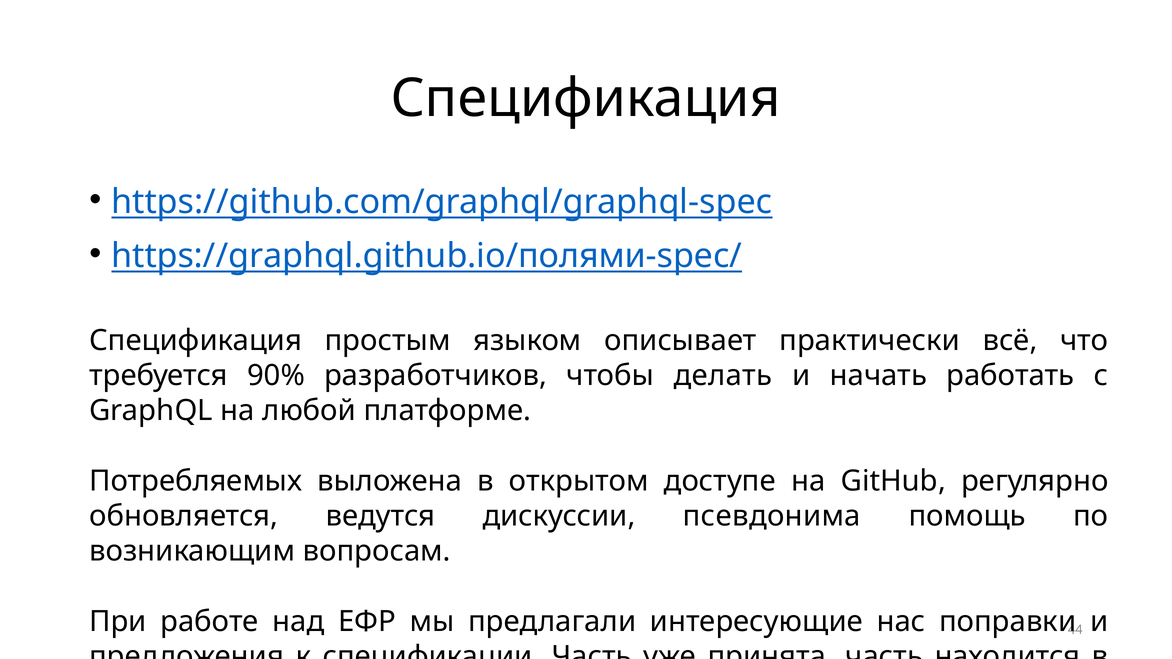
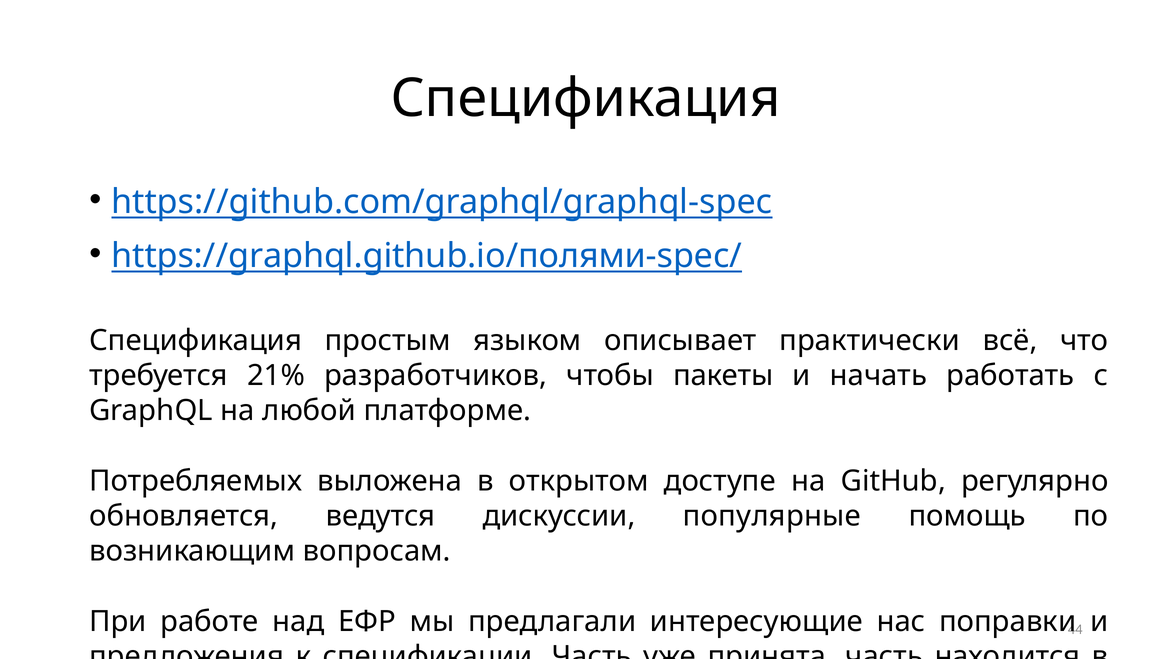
90%: 90% -> 21% (276, 376)
делать: делать -> пакеты (723, 376)
псевдонима: псевдонима -> популярные (772, 516)
